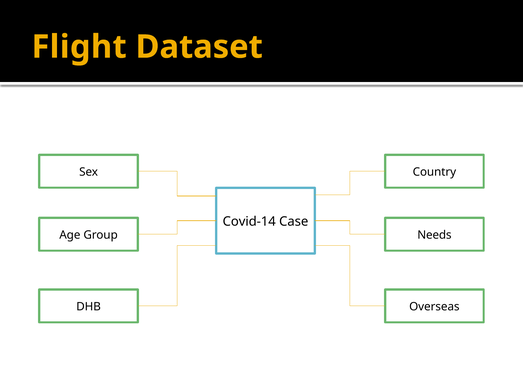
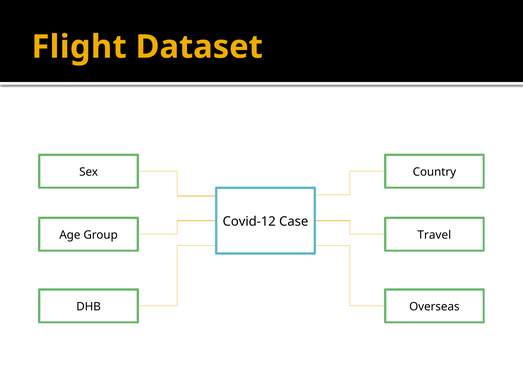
Covid-14: Covid-14 -> Covid-12 (249, 222)
Needs: Needs -> Travel (434, 235)
